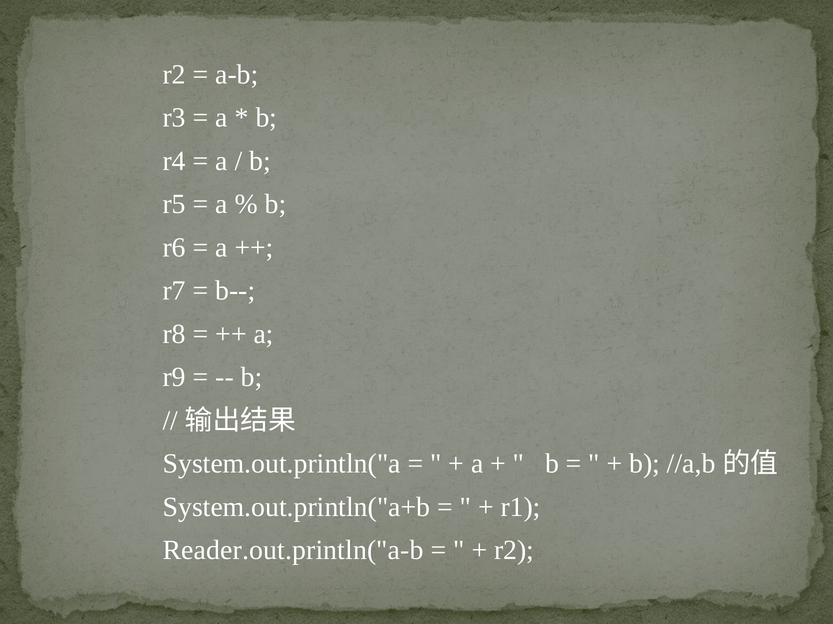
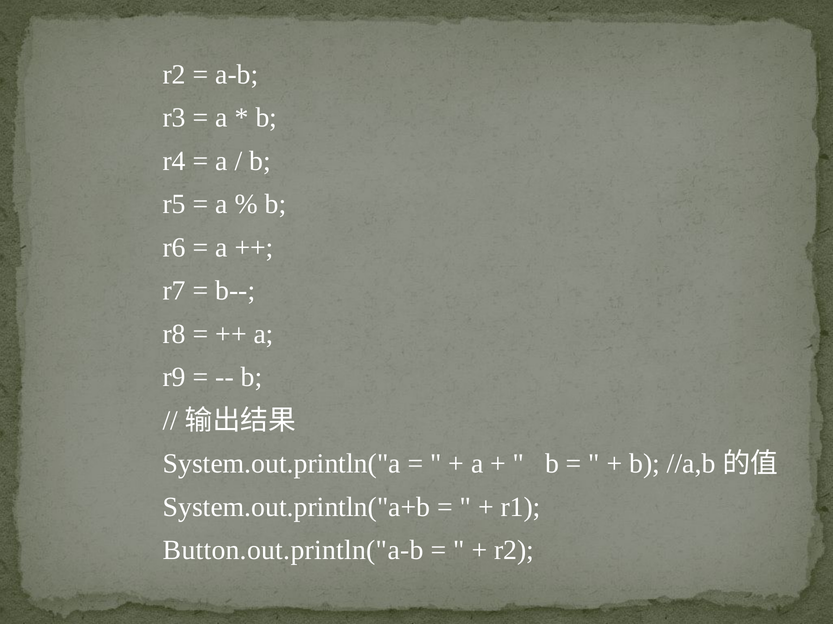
Reader.out.println("a-b: Reader.out.println("a-b -> Button.out.println("a-b (293, 551)
